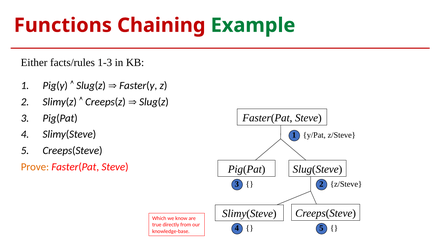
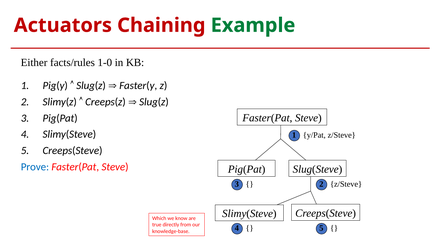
Functions: Functions -> Actuators (63, 25)
1-3: 1-3 -> 1-0 (105, 63)
Prove colour: orange -> blue (35, 167)
